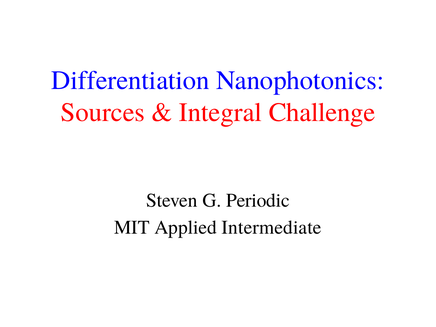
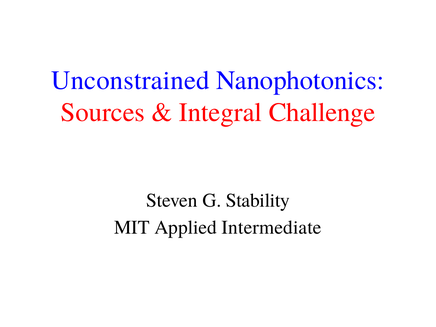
Differentiation: Differentiation -> Unconstrained (130, 80)
Periodic: Periodic -> Stability (258, 200)
